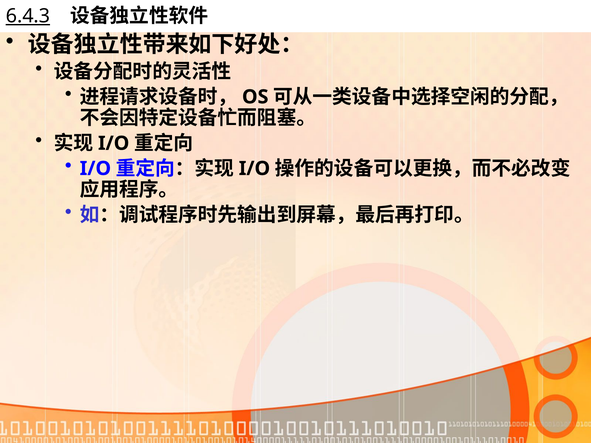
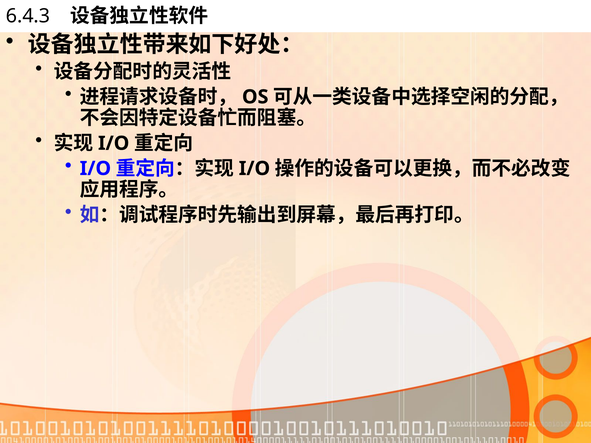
6.4.3 underline: present -> none (28, 16)
